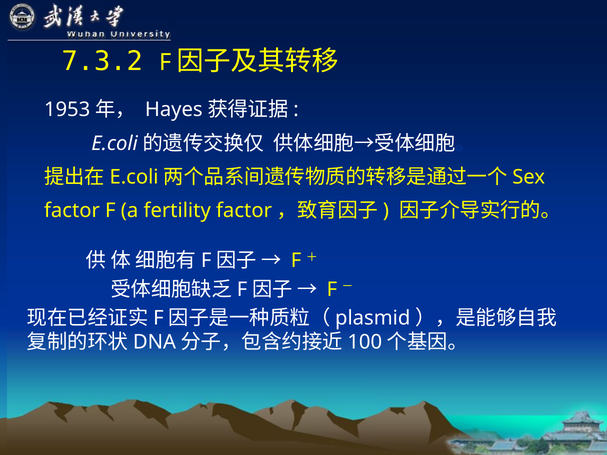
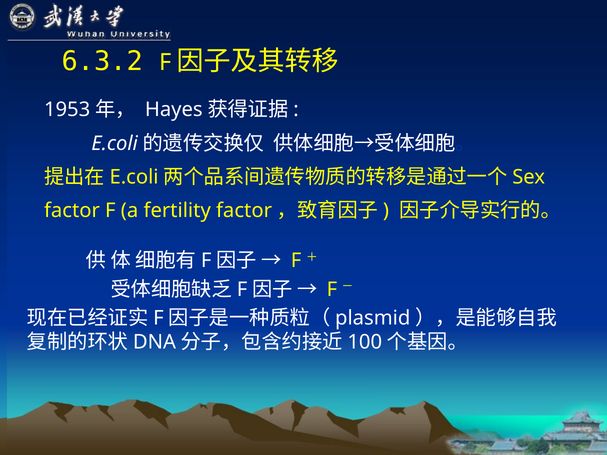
7.3.2: 7.3.2 -> 6.3.2 (102, 62)
